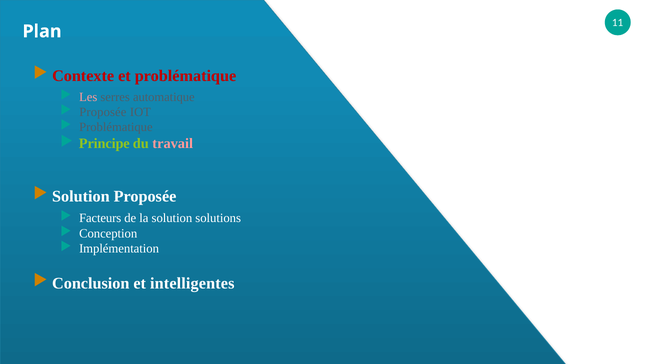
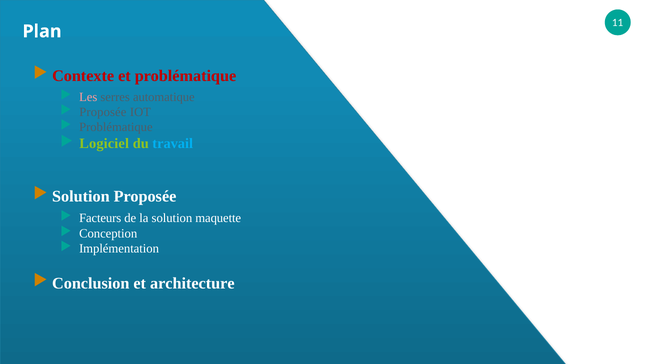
Principe: Principe -> Logiciel (104, 144)
travail colour: pink -> light blue (173, 144)
solutions: solutions -> maquette (218, 219)
intelligentes: intelligentes -> architecture (192, 284)
